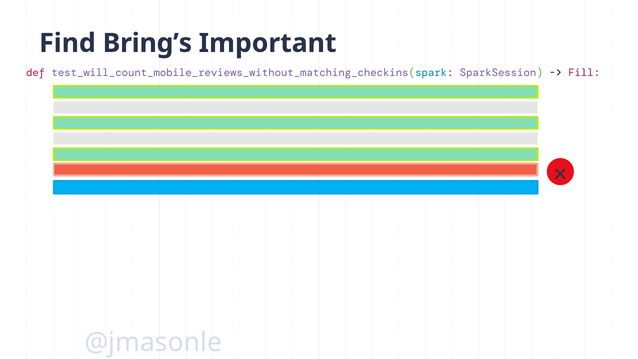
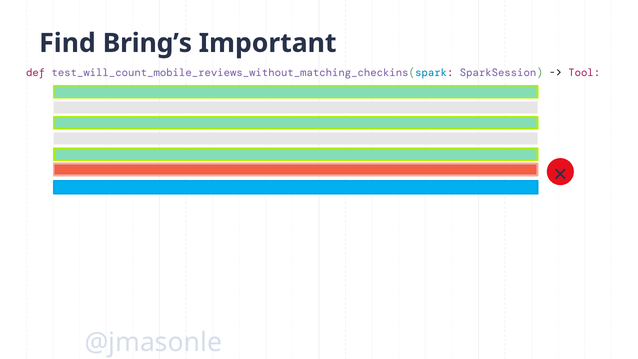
Fill: Fill -> Tool (584, 73)
